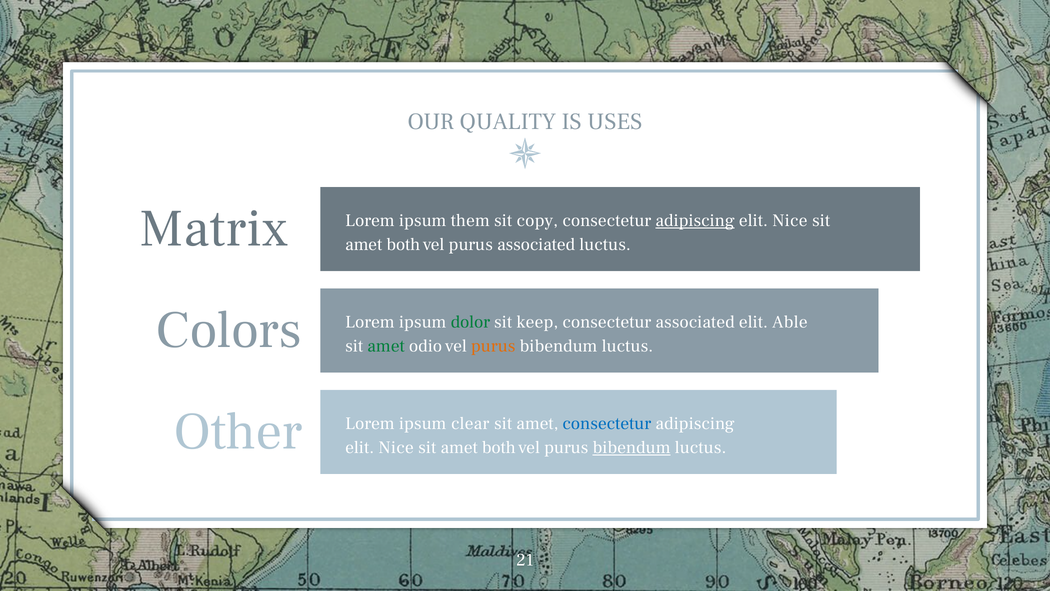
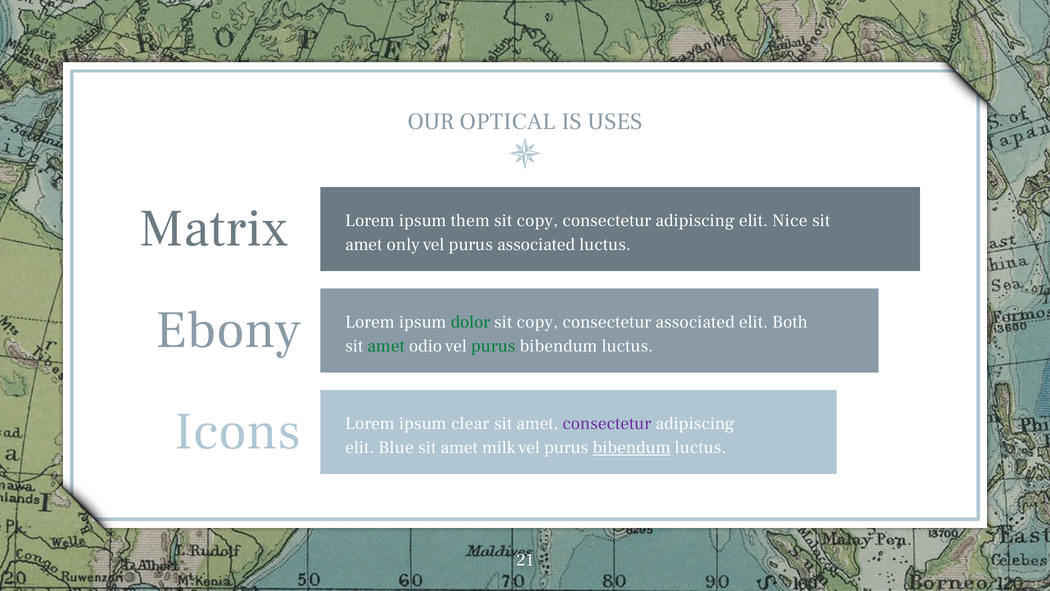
QUALITY: QUALITY -> OPTICAL (508, 121)
adipiscing underline: present -> none (695, 220)
both: both -> only (403, 244)
Colors: Colors -> Ebony (228, 330)
keep: keep -> copy (537, 322)
Able: Able -> Both (790, 322)
purus colour: orange -> green (493, 346)
Other: Other -> Icons (238, 431)
consectetur colour: blue -> purple (607, 423)
Nice: Nice -> Blue (396, 447)
both: both -> milk (499, 447)
